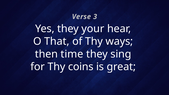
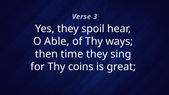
your: your -> spoil (93, 29)
That: That -> Able (57, 41)
